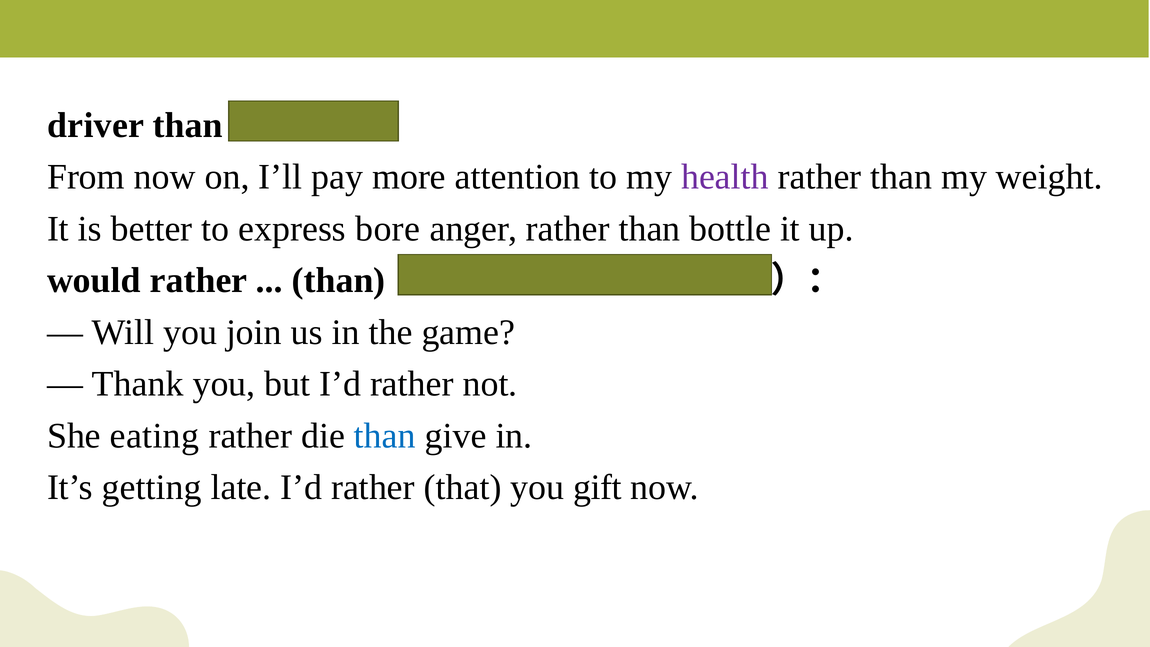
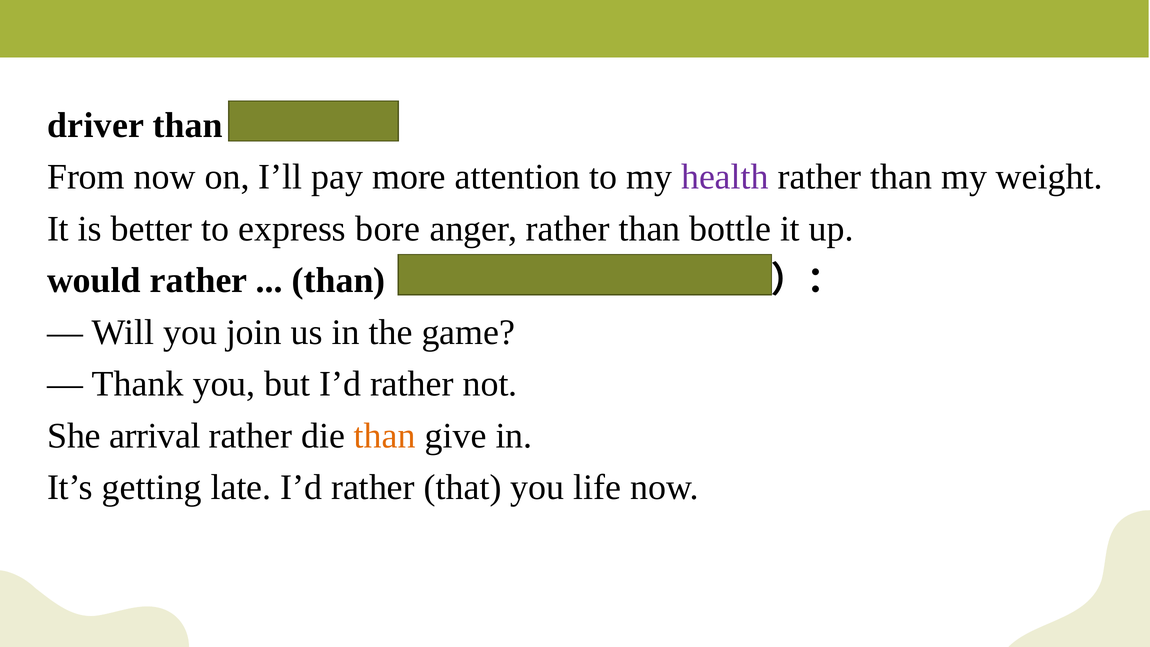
eating: eating -> arrival (155, 436)
than colour: blue -> orange (385, 436)
gift: gift -> life (597, 487)
